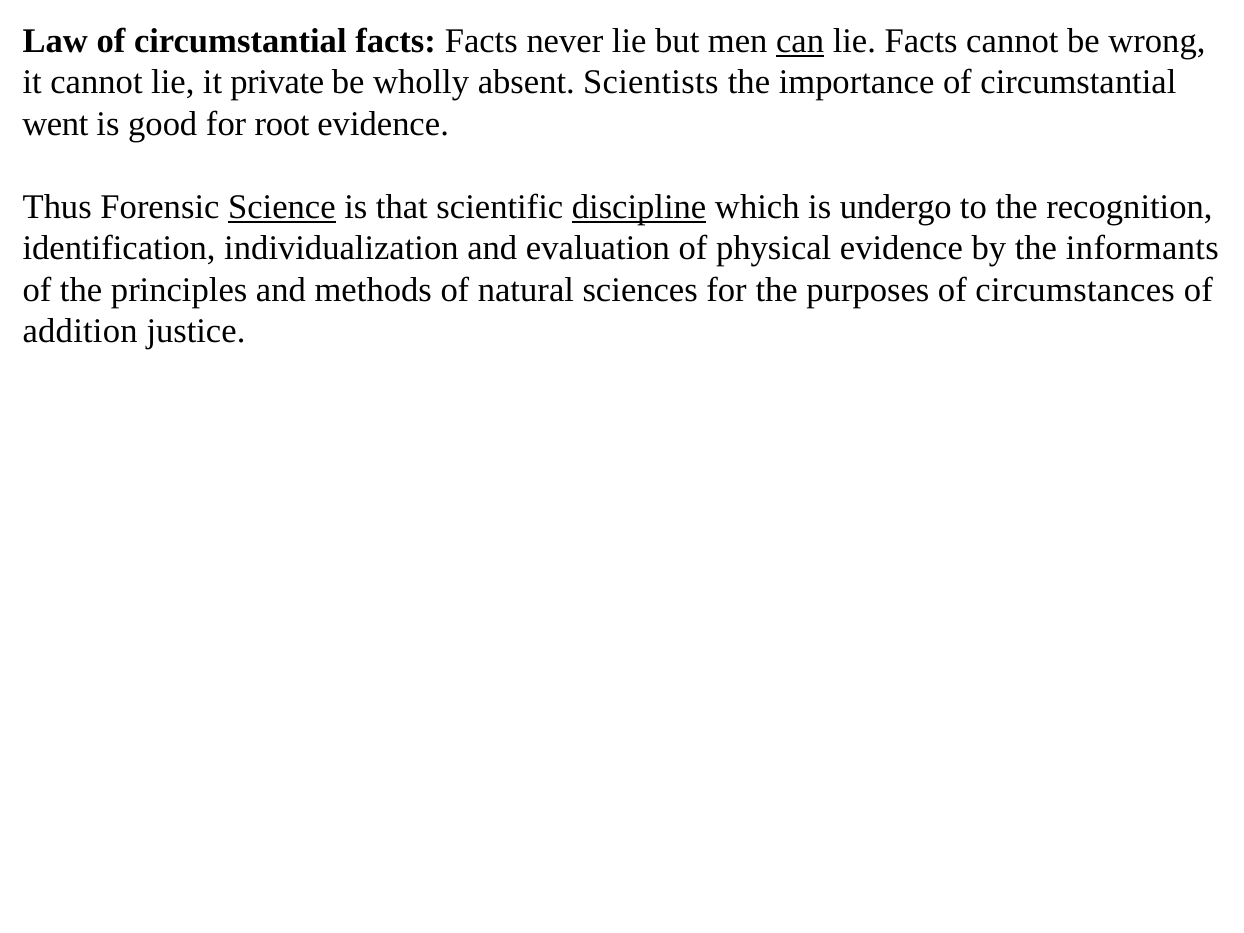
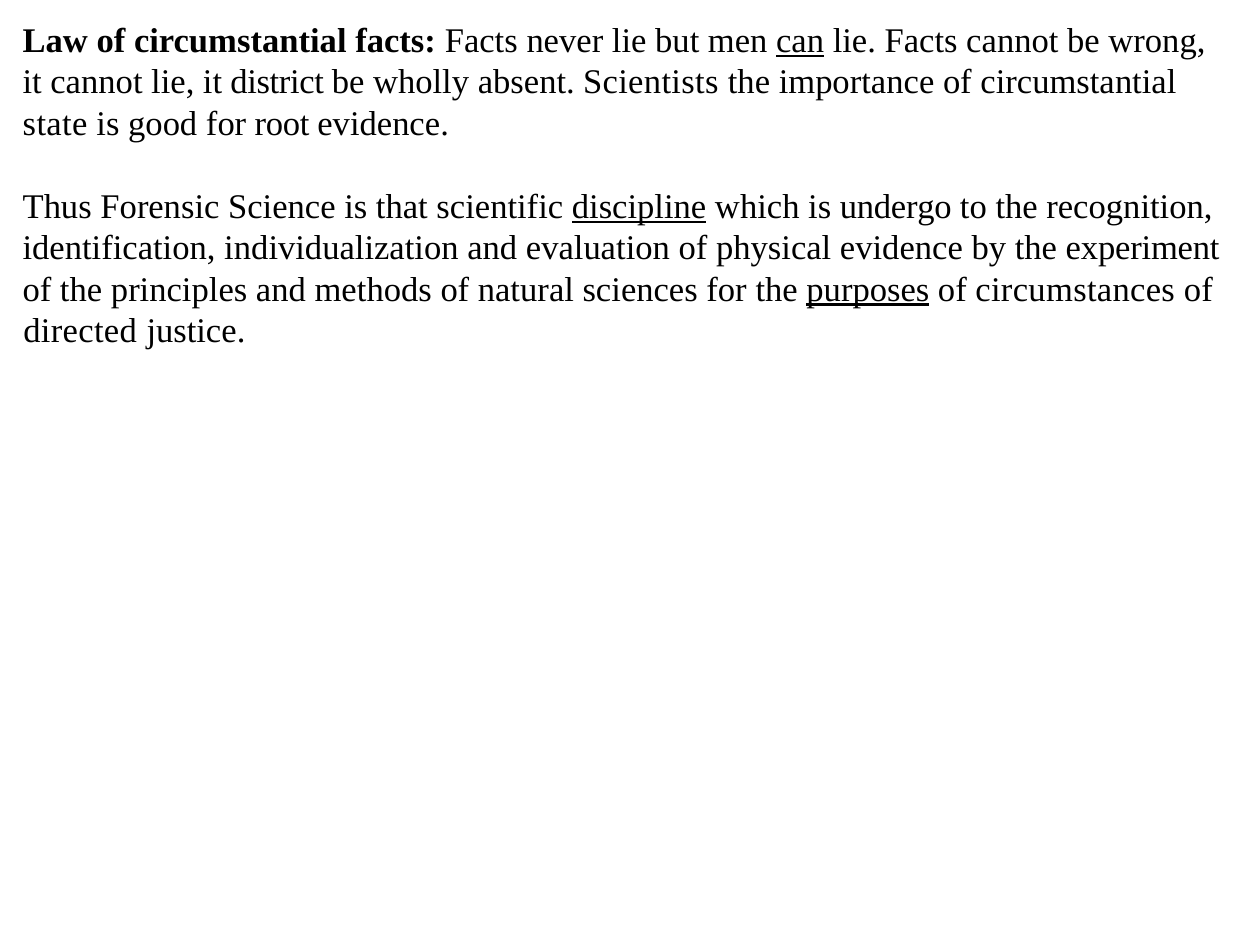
private: private -> district (277, 82)
went: went -> state (55, 124)
Science underline: present -> none (282, 207)
informants: informants -> experiment (1143, 248)
purposes underline: none -> present (868, 290)
addition: addition -> directed (80, 331)
